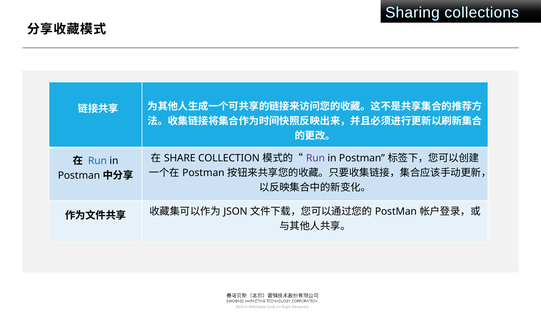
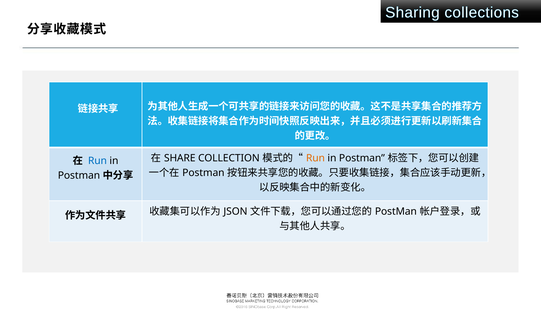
Run colour: purple -> orange (315, 158)
